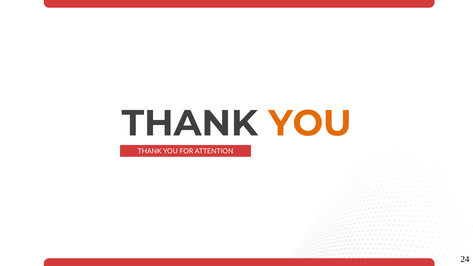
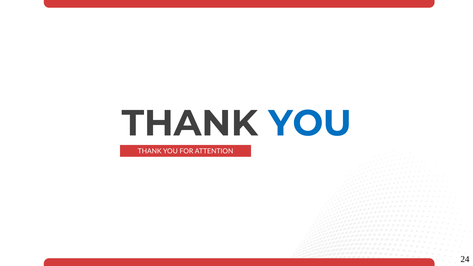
YOU colour: orange -> blue (310, 123)
